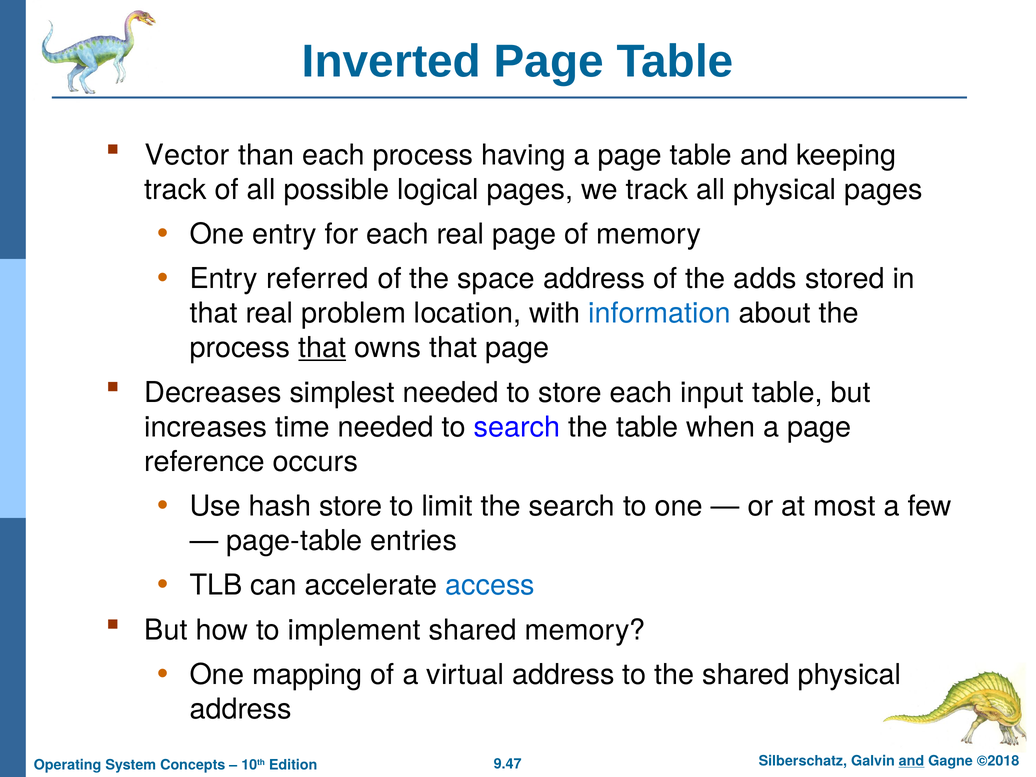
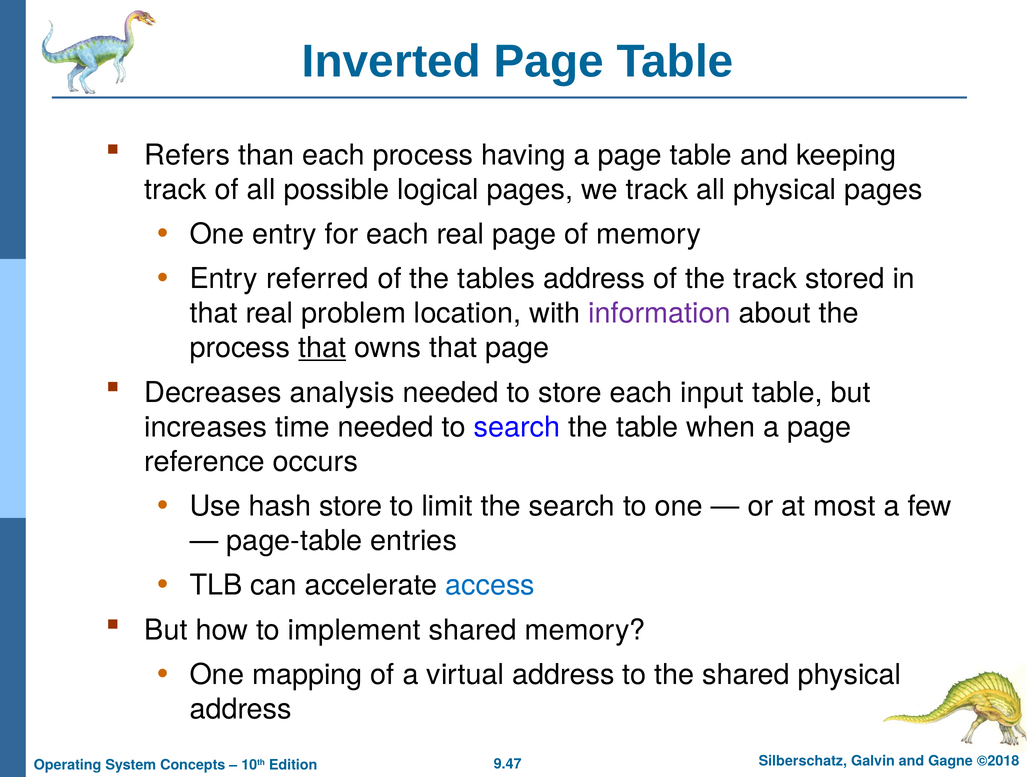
Vector: Vector -> Refers (187, 155)
space: space -> tables (496, 279)
the adds: adds -> track (765, 279)
information colour: blue -> purple (660, 313)
simplest: simplest -> analysis (342, 393)
and underline: present -> none (911, 761)
